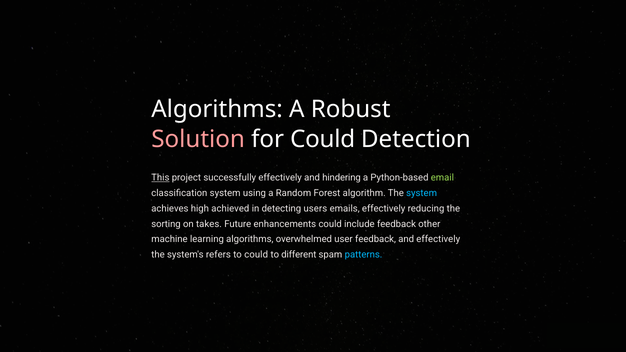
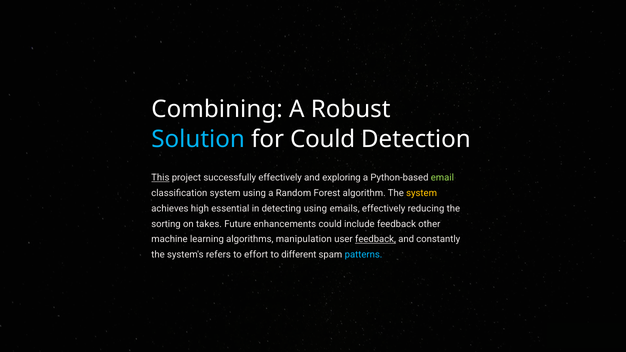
Algorithms: Algorithms -> Combining (217, 109)
Solution colour: pink -> light blue (198, 139)
hindering: hindering -> exploring (342, 178)
system colour: light blue -> yellow (422, 193)
achieved: achieved -> essential (230, 208)
detecting users: users -> using (315, 208)
overwhelmed: overwhelmed -> manipulation (304, 239)
feedback underline: none -> present (375, 239)
and effectively: effectively -> constantly (438, 239)
to could: could -> effort (256, 255)
